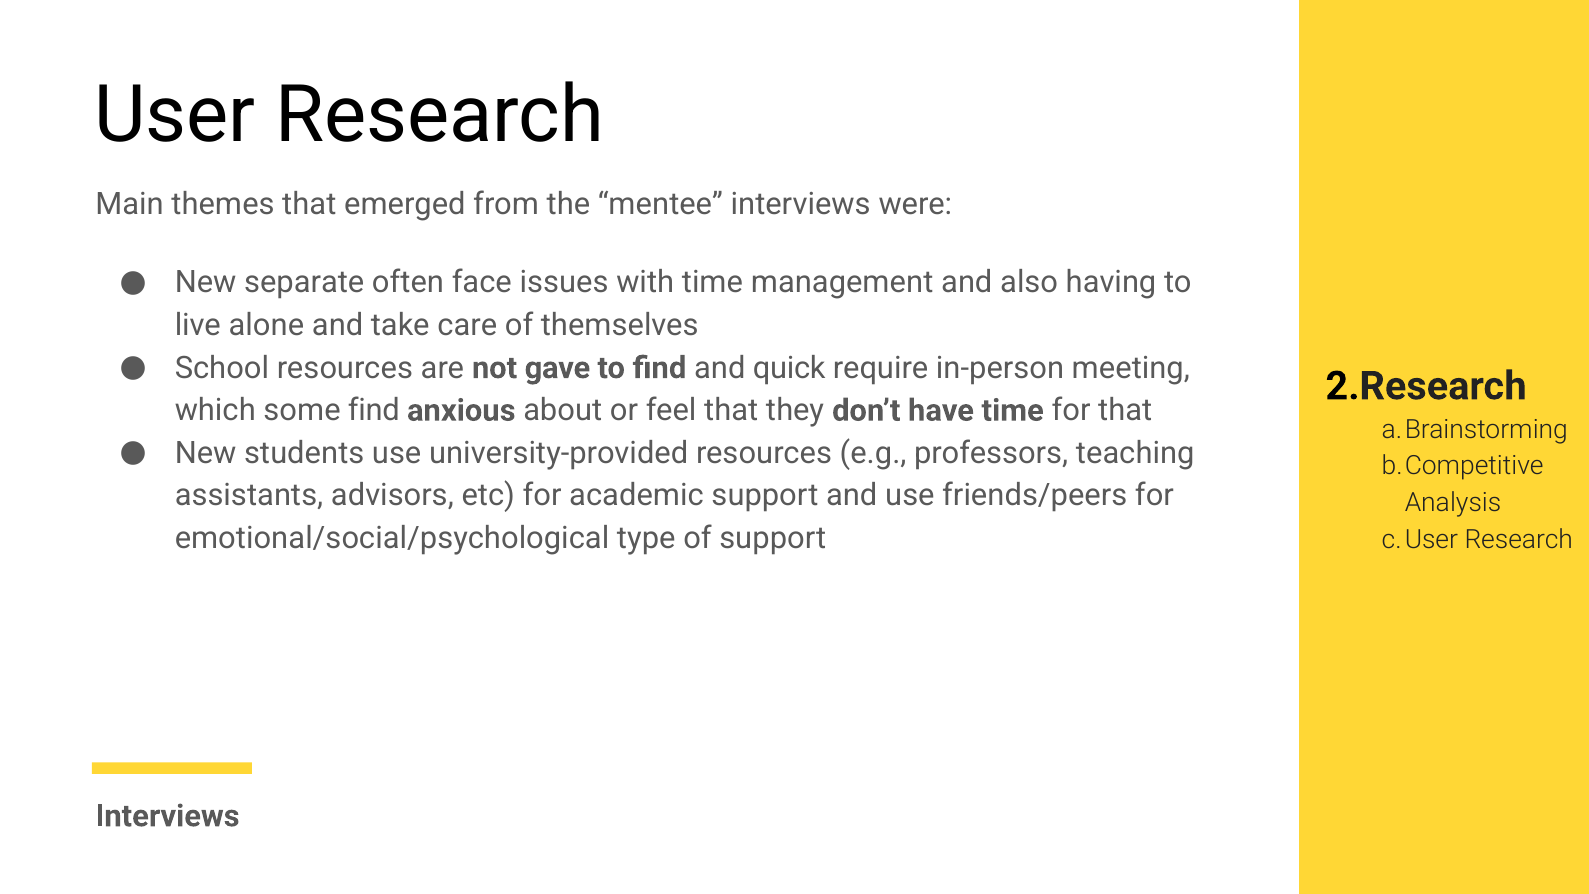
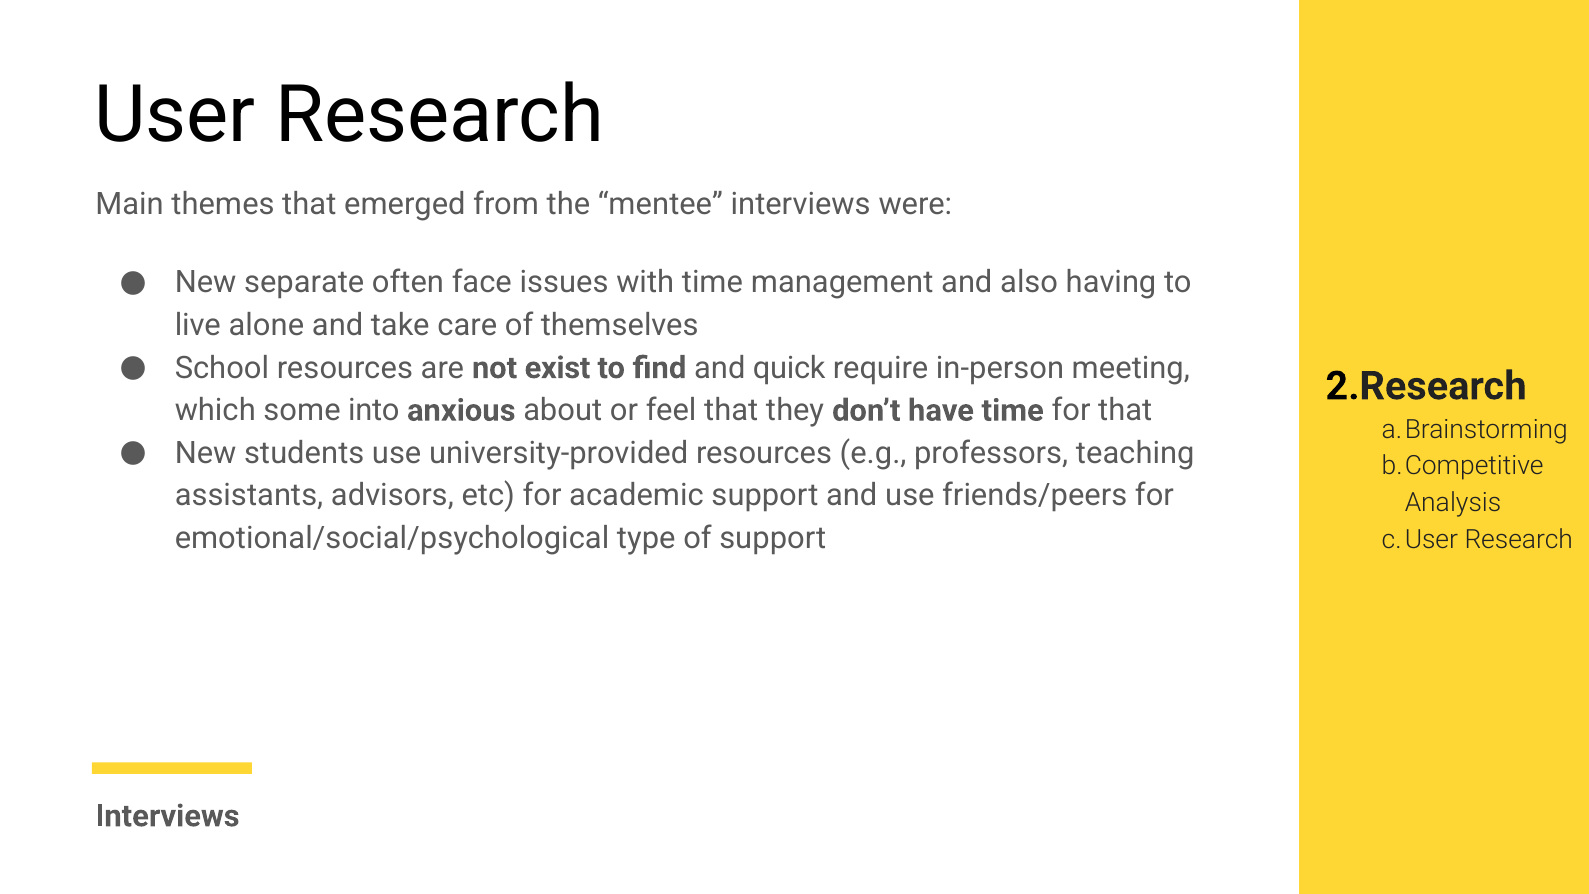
gave: gave -> exist (557, 368)
some find: find -> into (374, 410)
